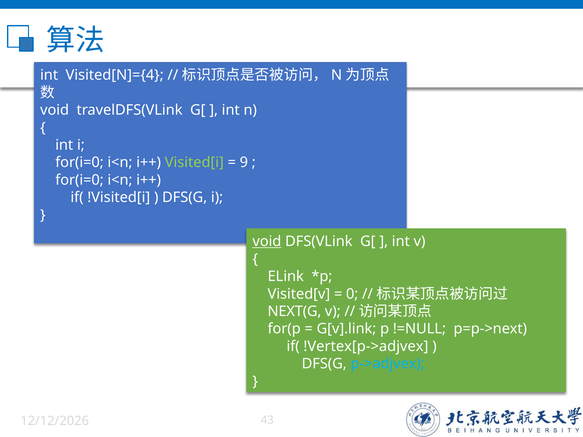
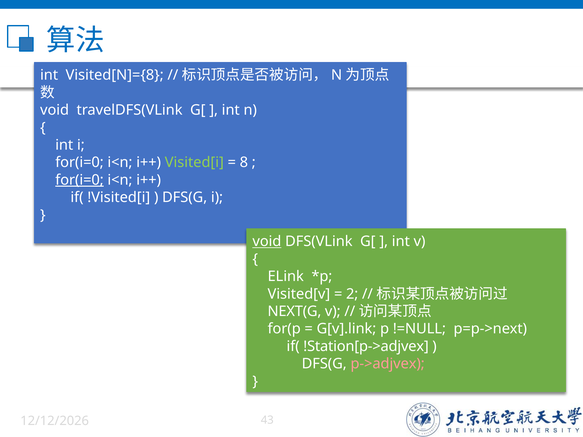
Visited[N]={4: Visited[N]={4 -> Visited[N]={8 (115, 75)
9: 9 -> 8 (244, 163)
for(i=0 underline: none -> present (79, 180)
0: 0 -> 2 (352, 294)
!Vertex[p->adjvex: !Vertex[p->adjvex -> !Station[p->adjvex (366, 347)
p->adjvex colour: light blue -> pink (388, 364)
